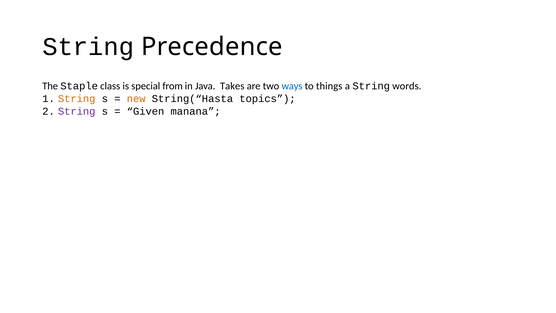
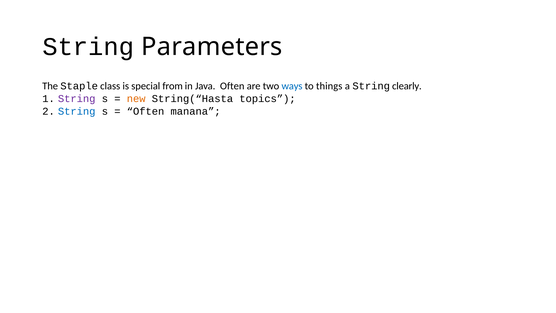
Precedence: Precedence -> Parameters (212, 47)
Java Takes: Takes -> Often (232, 86)
words: words -> clearly (407, 86)
String colour: orange -> purple (77, 99)
String colour: purple -> blue (77, 111)
Given: Given -> Often (146, 111)
